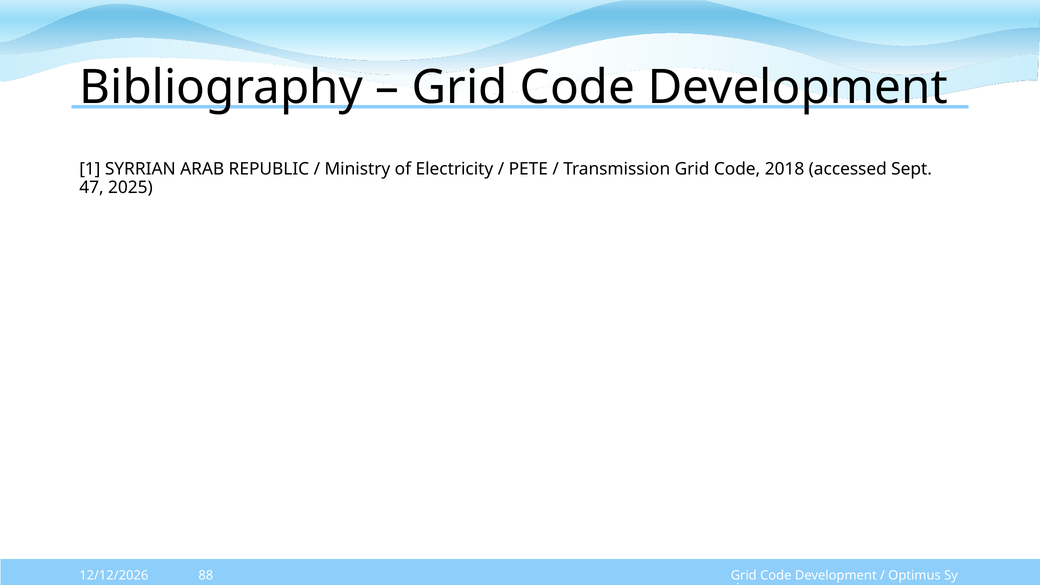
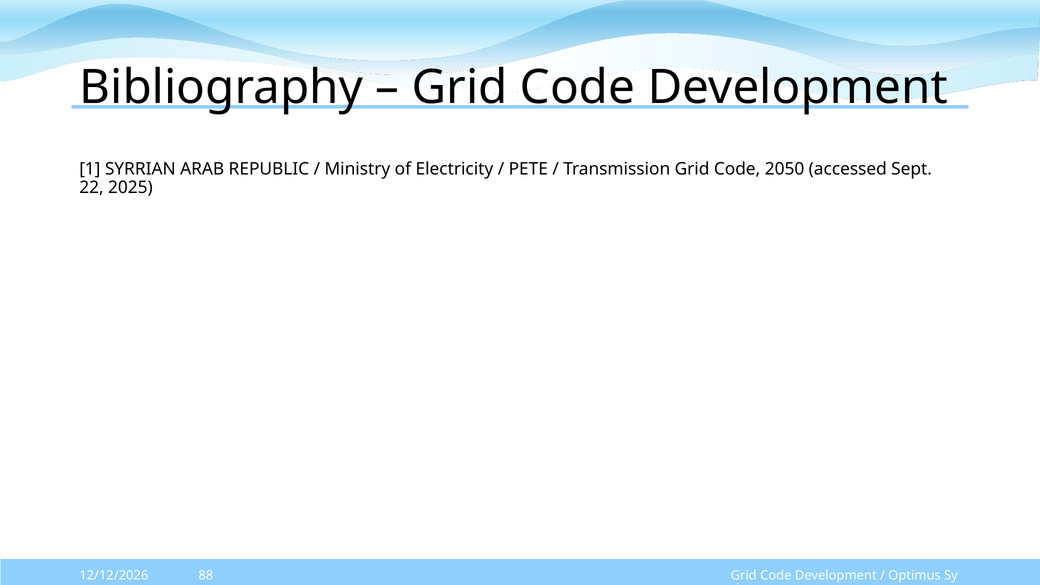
2018: 2018 -> 2050 (785, 169)
47: 47 -> 22 (91, 188)
